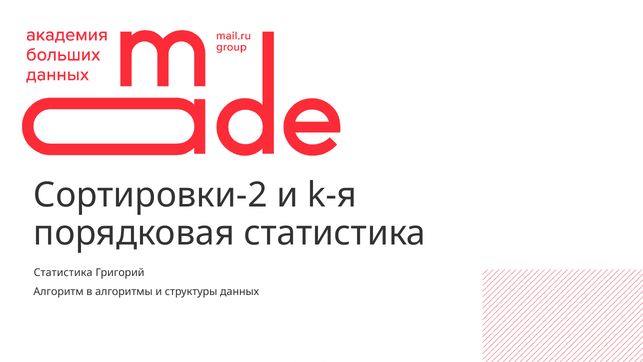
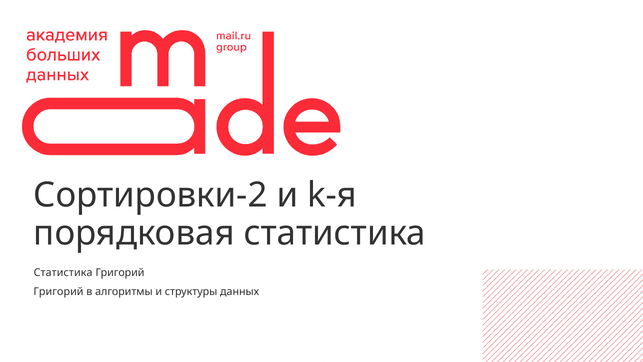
Алгоритм: Алгоритм -> Григорий (58, 291)
